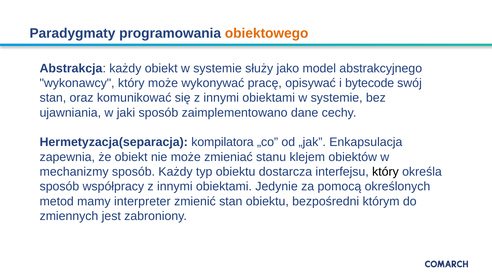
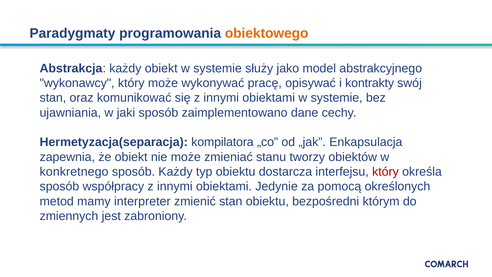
bytecode: bytecode -> kontrakty (370, 83)
klejem: klejem -> tworzy (307, 157)
mechanizmy: mechanizmy -> konkretnego (74, 172)
który colour: black -> red (385, 172)
